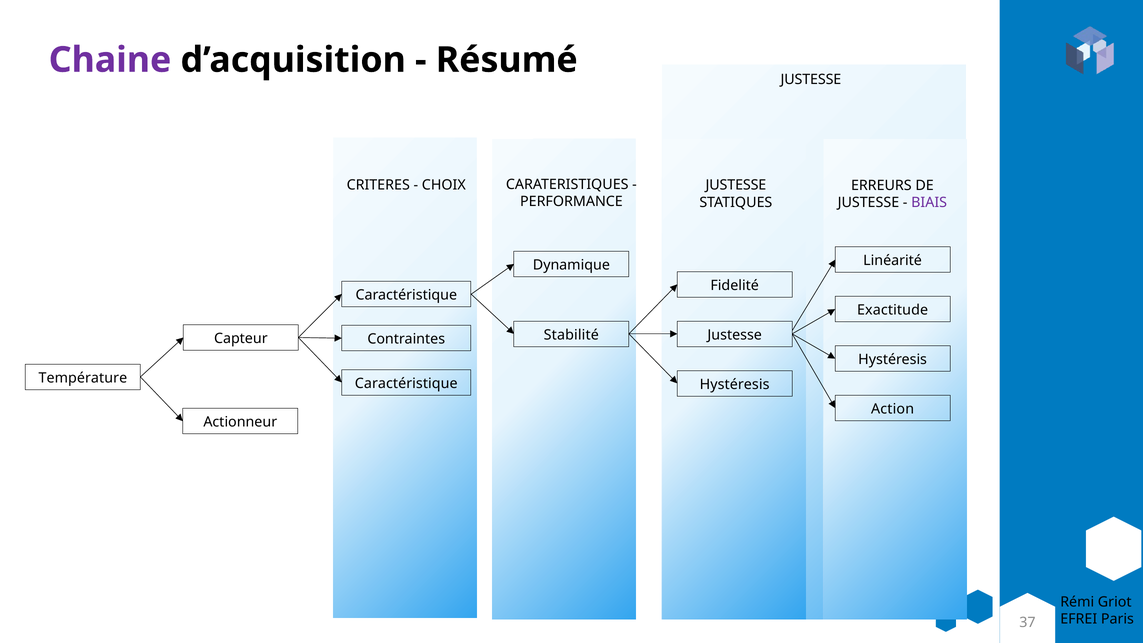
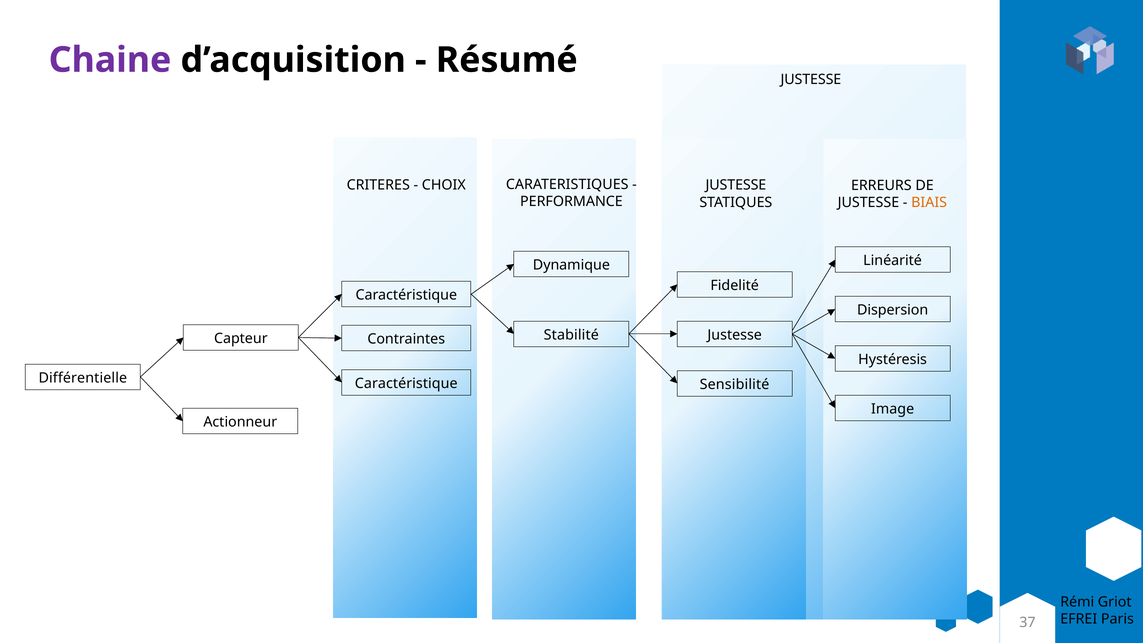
BIAIS colour: purple -> orange (929, 203)
Exactitude: Exactitude -> Dispersion (893, 310)
Température: Température -> Différentielle (83, 378)
Hystéresis: Hystéresis -> Sensibilité (735, 384)
Action: Action -> Image (893, 409)
